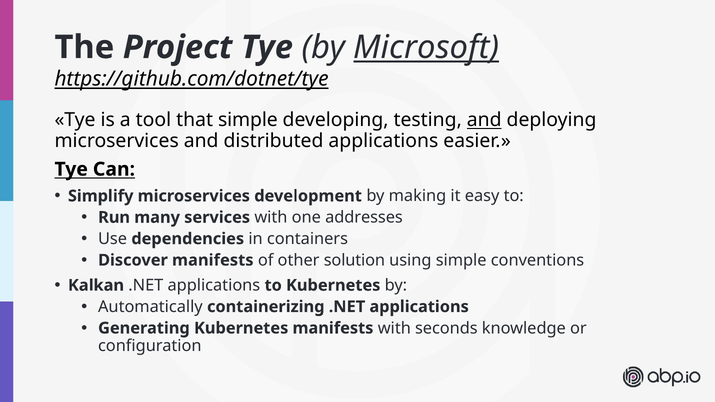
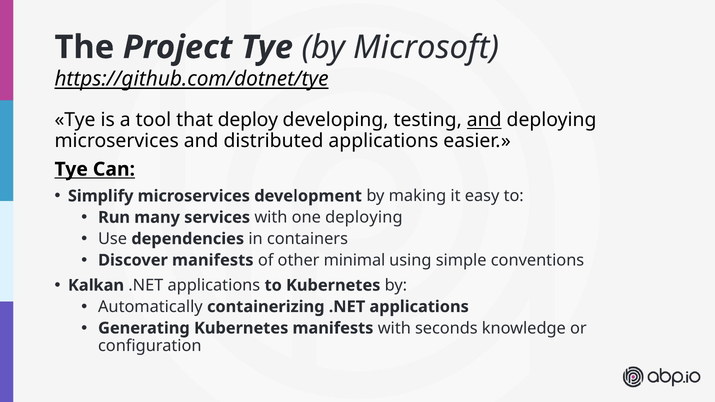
Microsoft underline: present -> none (426, 47)
that simple: simple -> deploy (248, 120)
one addresses: addresses -> deploying (364, 217)
solution: solution -> minimal (354, 260)
